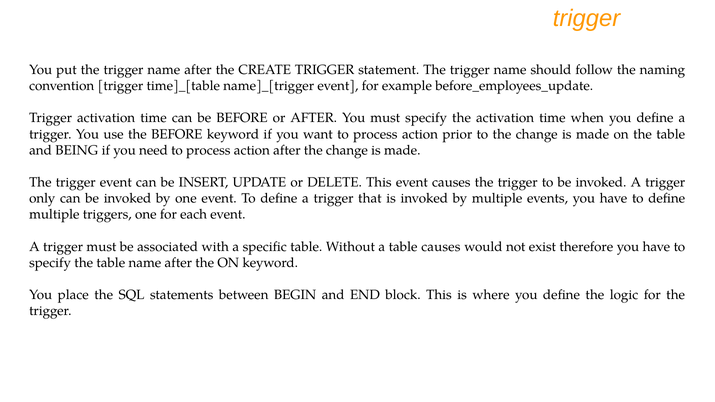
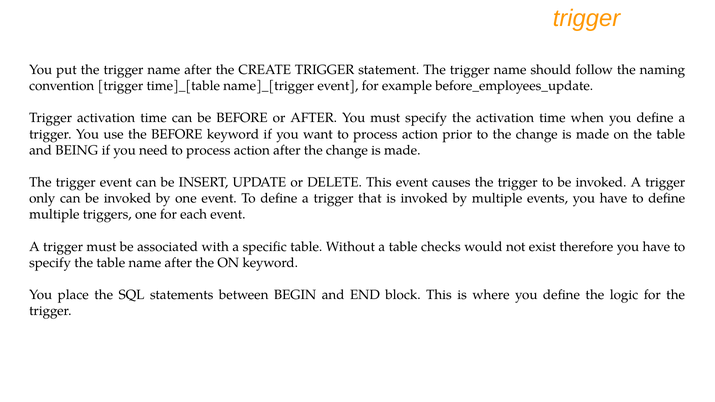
table causes: causes -> checks (441, 247)
